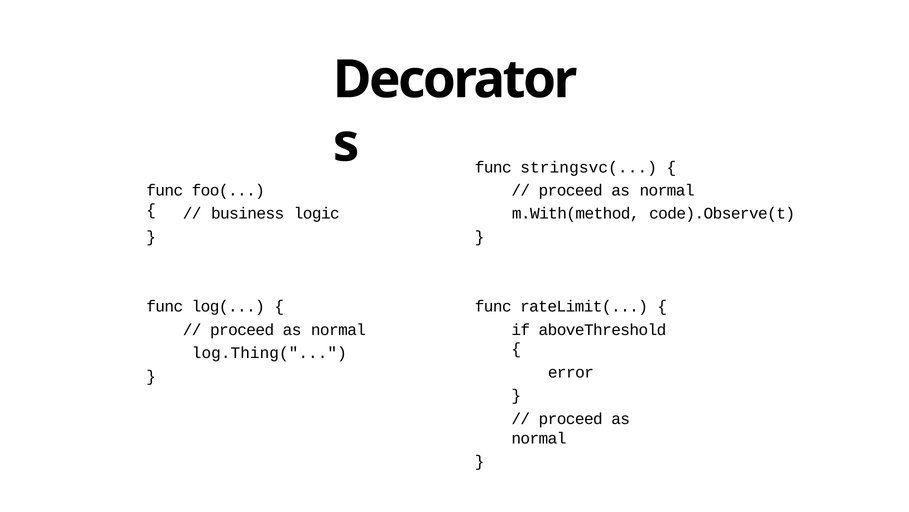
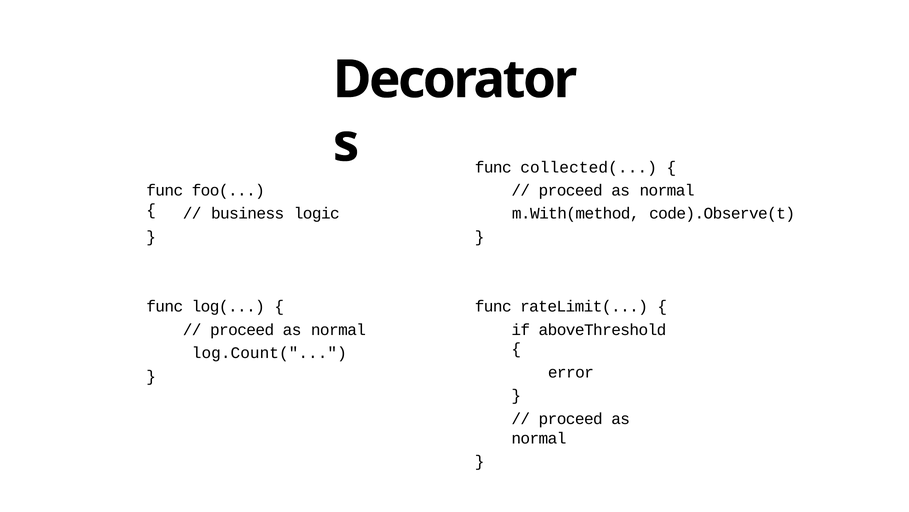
stringsvc(: stringsvc( -> collected( (589, 167)
log.Thing(: log.Thing( -> log.Count( (269, 353)
